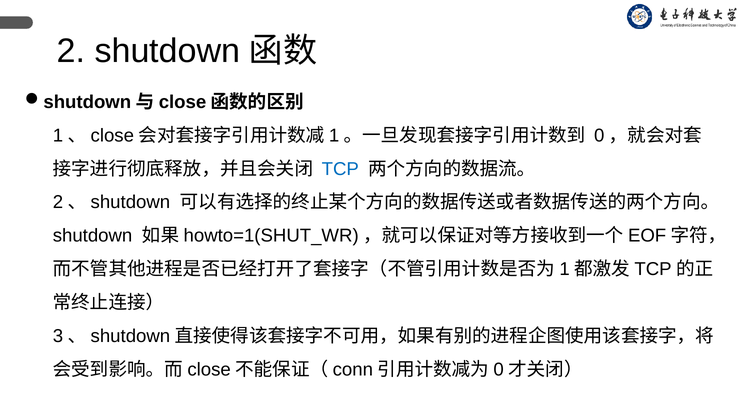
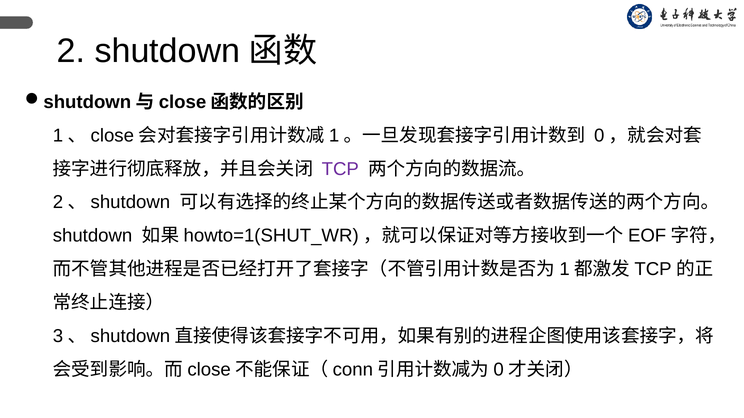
TCP colour: blue -> purple (340, 169)
